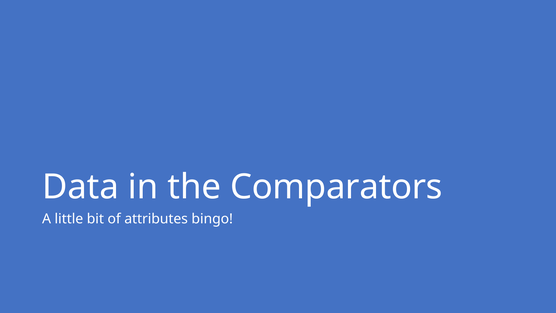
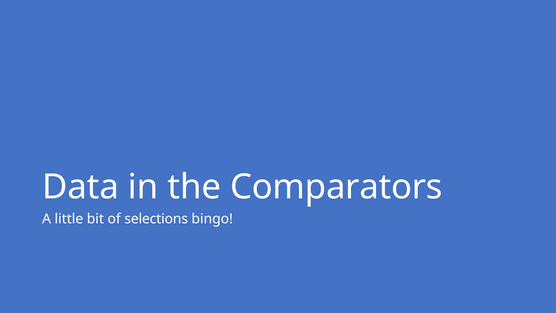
attributes: attributes -> selections (156, 219)
